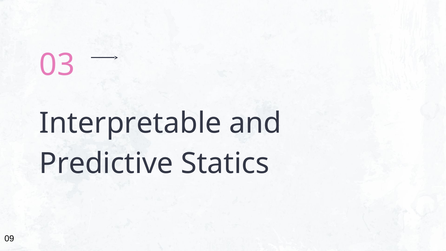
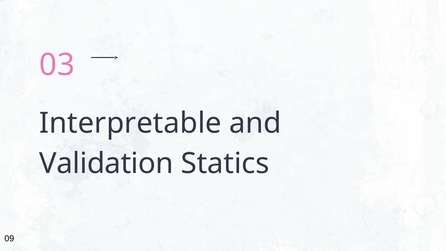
Predictive: Predictive -> Validation (106, 163)
